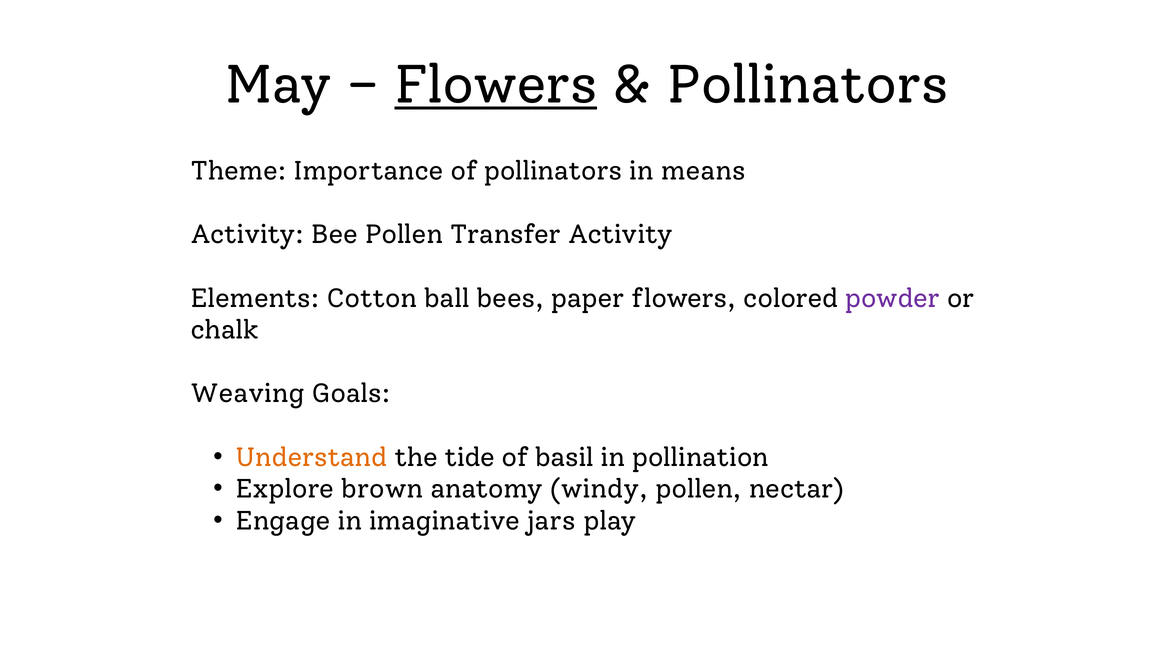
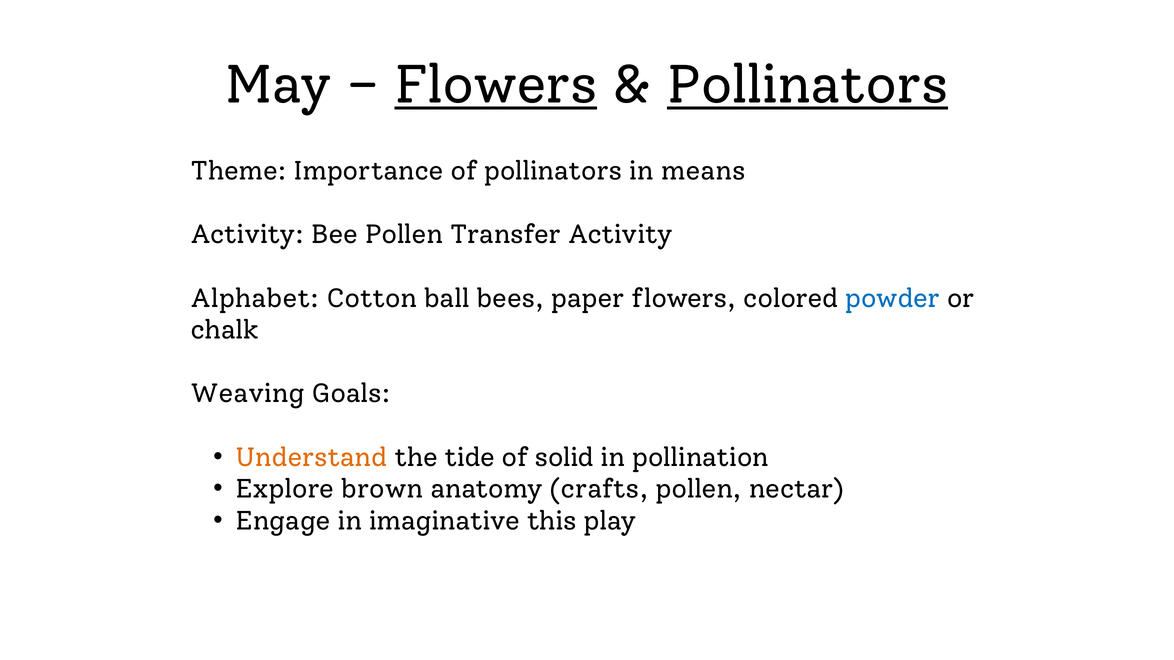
Pollinators underline: none -> present (808, 85)
Elements: Elements -> Alphabet (255, 298)
powder colour: purple -> blue (893, 298)
basil: basil -> solid (564, 458)
windy: windy -> crafts (599, 489)
jars: jars -> this (552, 521)
